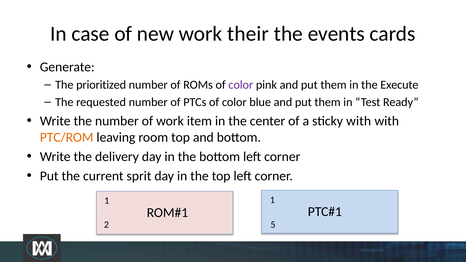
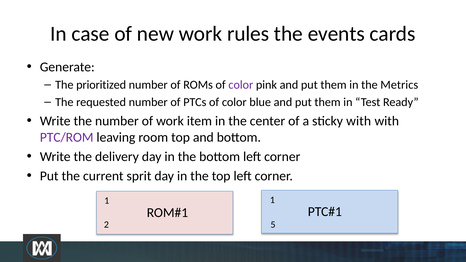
their: their -> rules (248, 34)
Execute: Execute -> Metrics (399, 85)
PTC/ROM colour: orange -> purple (67, 137)
